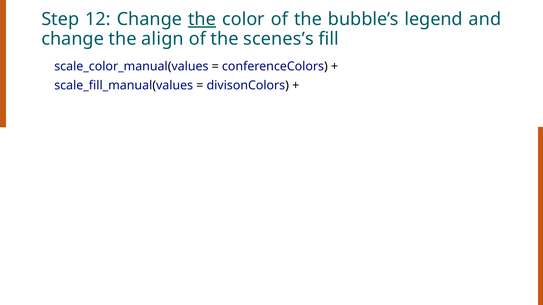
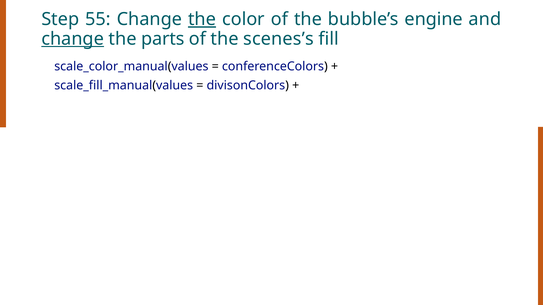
12: 12 -> 55 (98, 19)
legend: legend -> engine (434, 19)
change underline: none -> present (73, 39)
align: align -> parts (163, 39)
